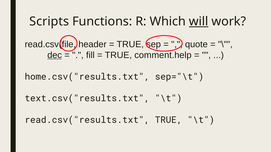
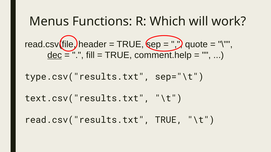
Scripts: Scripts -> Menus (49, 22)
will underline: present -> none (199, 22)
home.csv("results.txt: home.csv("results.txt -> type.csv("results.txt (87, 77)
